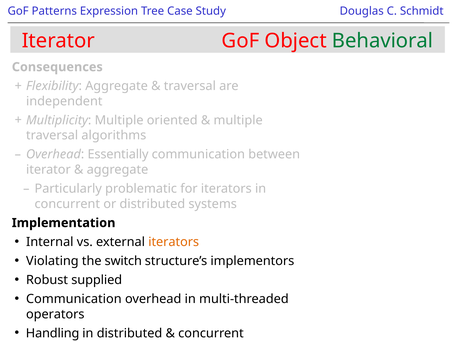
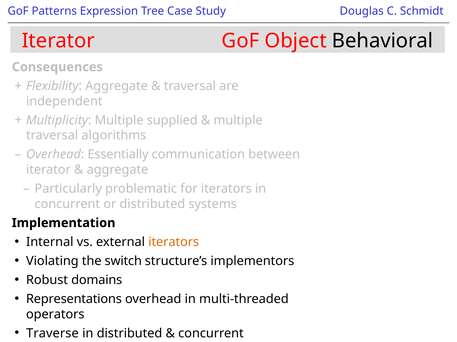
Behavioral colour: green -> black (383, 41)
oriented: oriented -> supplied (172, 121)
supplied: supplied -> domains (97, 281)
Communication: Communication -> Representations (74, 300)
Handling: Handling -> Traverse (52, 334)
